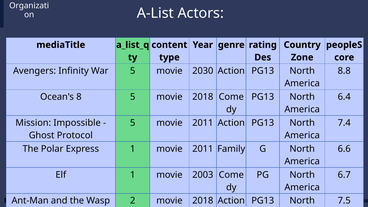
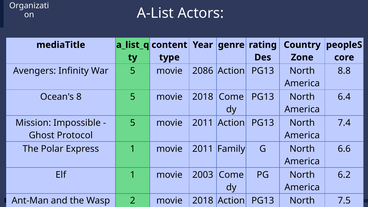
2030: 2030 -> 2086 (203, 71)
6.7: 6.7 -> 6.2 (344, 175)
